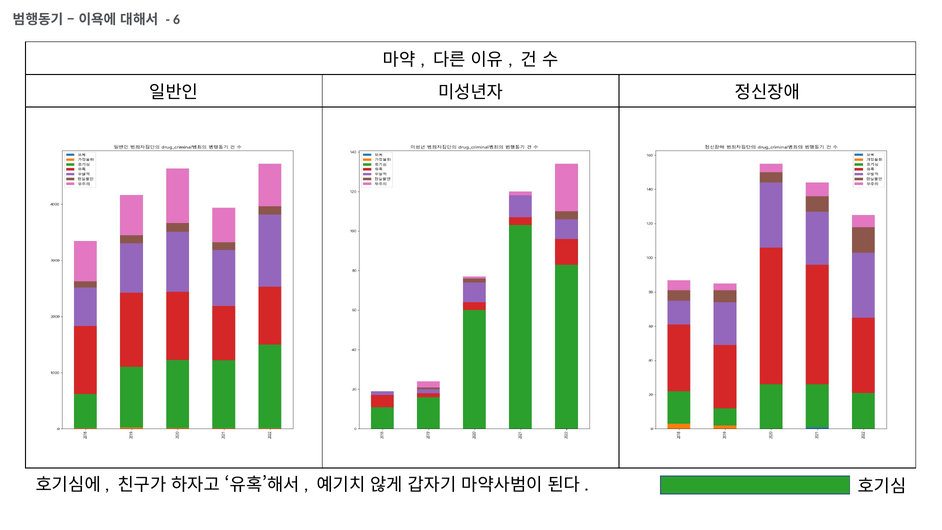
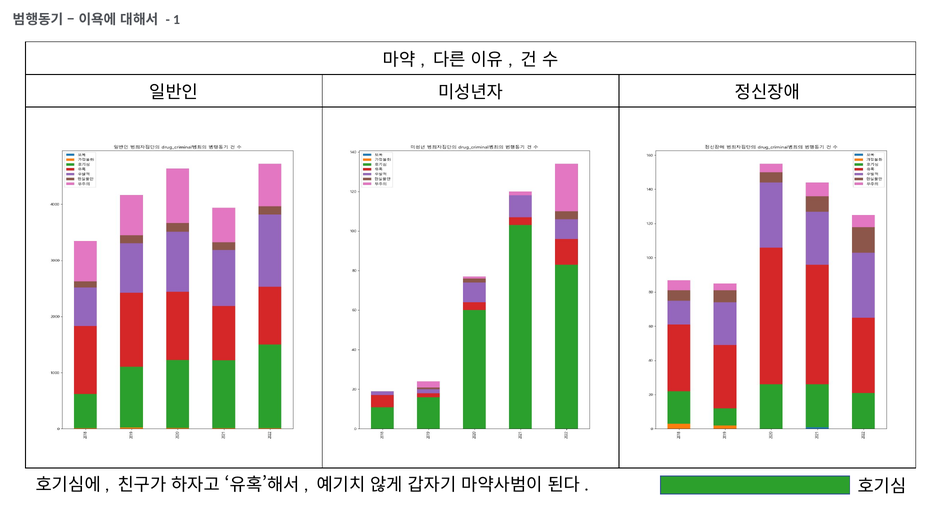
6: 6 -> 1 (176, 20)
